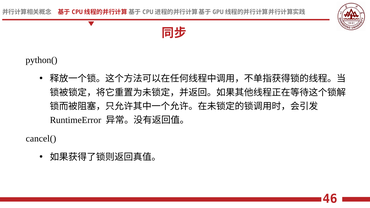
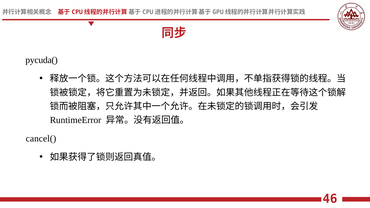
python(: python( -> pycuda( (42, 60)
